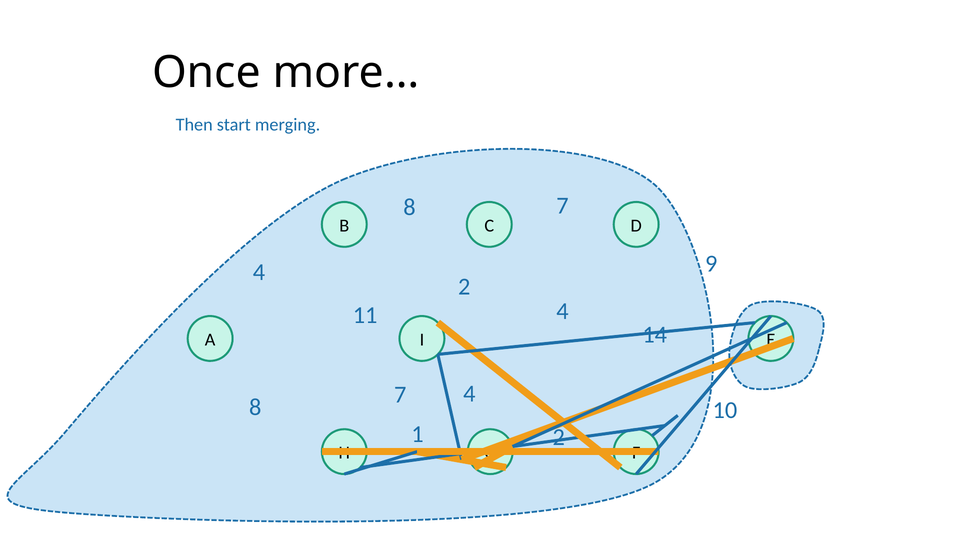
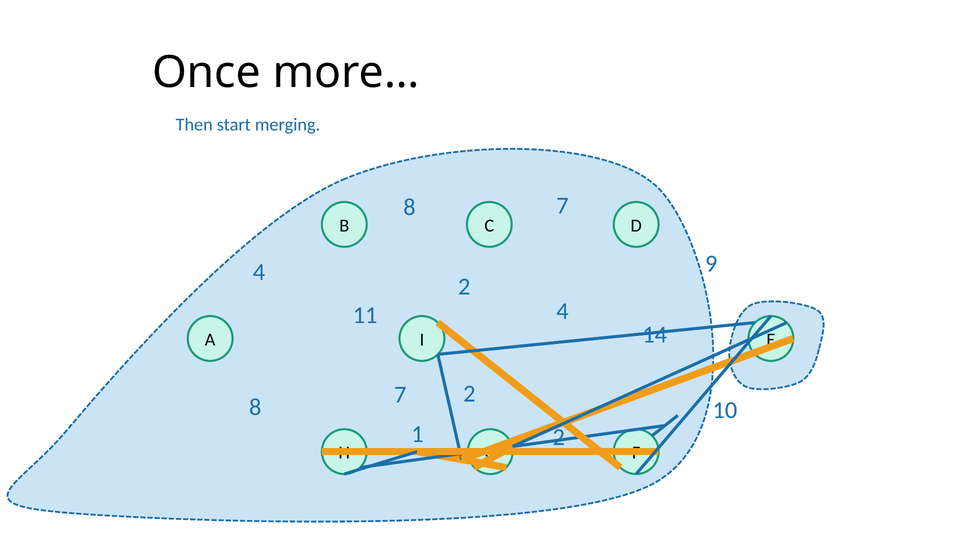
7 4: 4 -> 2 (469, 394)
